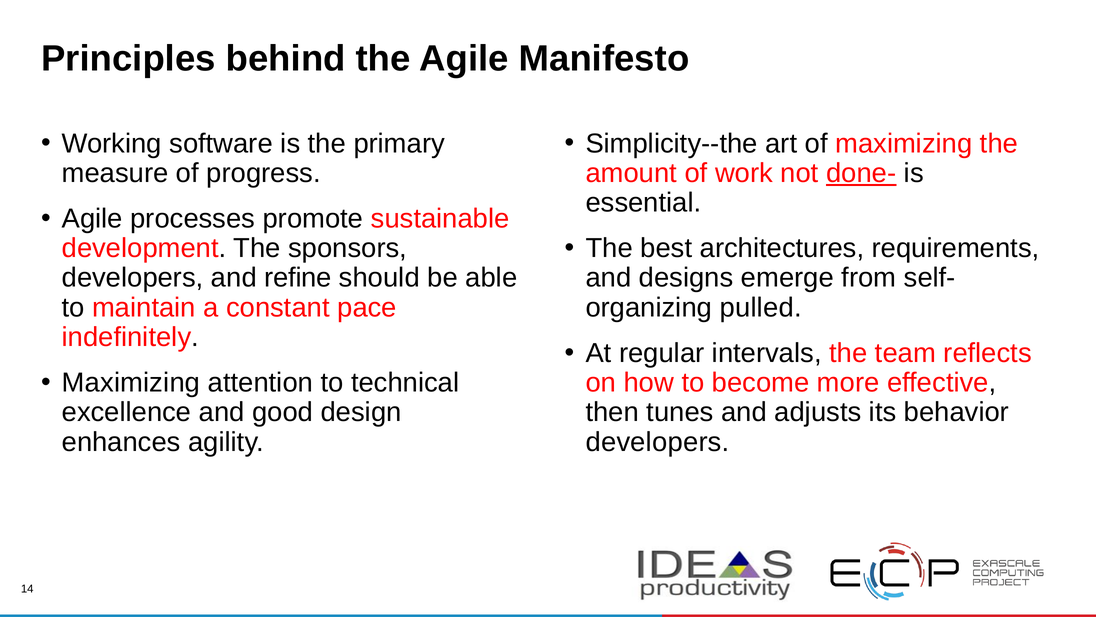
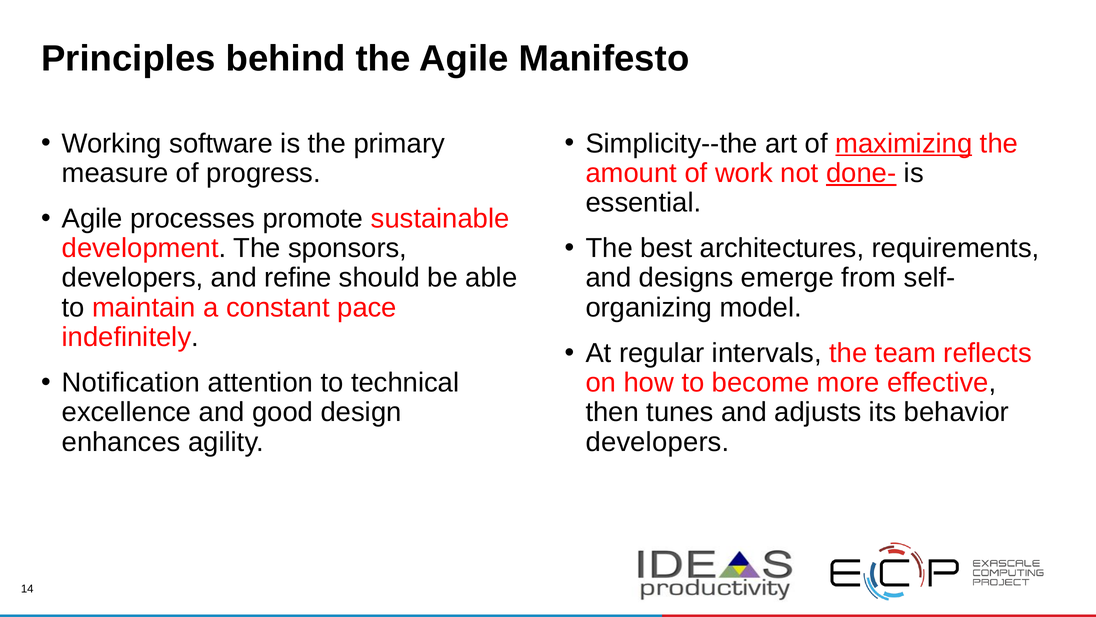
maximizing underline: none -> present (904, 143)
pulled: pulled -> model (761, 307)
Maximizing: Maximizing -> Notification (131, 383)
